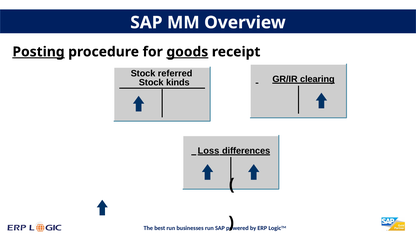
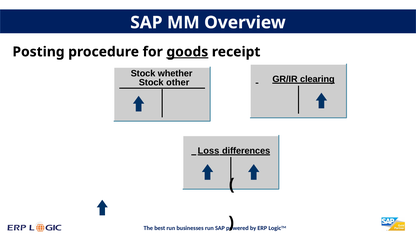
Posting underline: present -> none (39, 52)
referred: referred -> whether (175, 74)
kinds: kinds -> other (178, 82)
